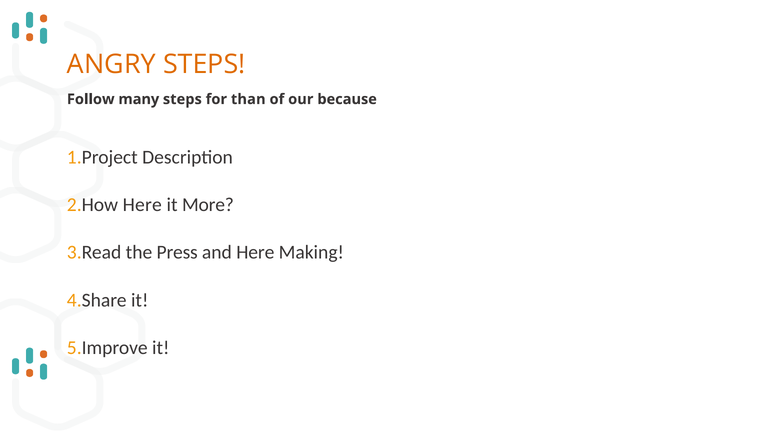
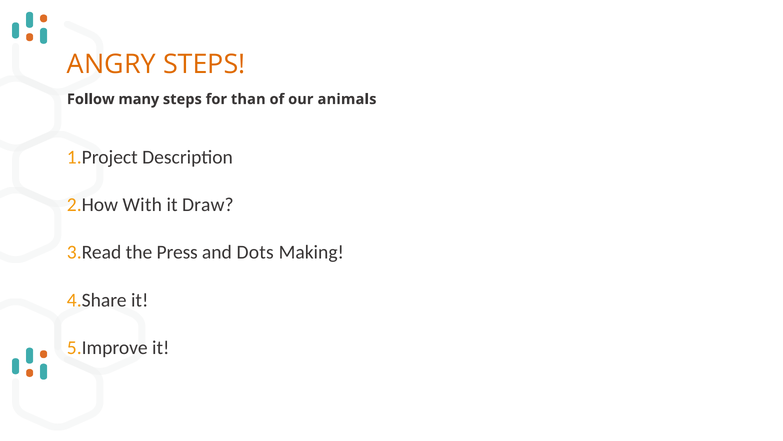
because: because -> animals (347, 99)
Here: Here -> With (142, 205)
More: More -> Draw (208, 205)
and Here: Here -> Dots (255, 252)
